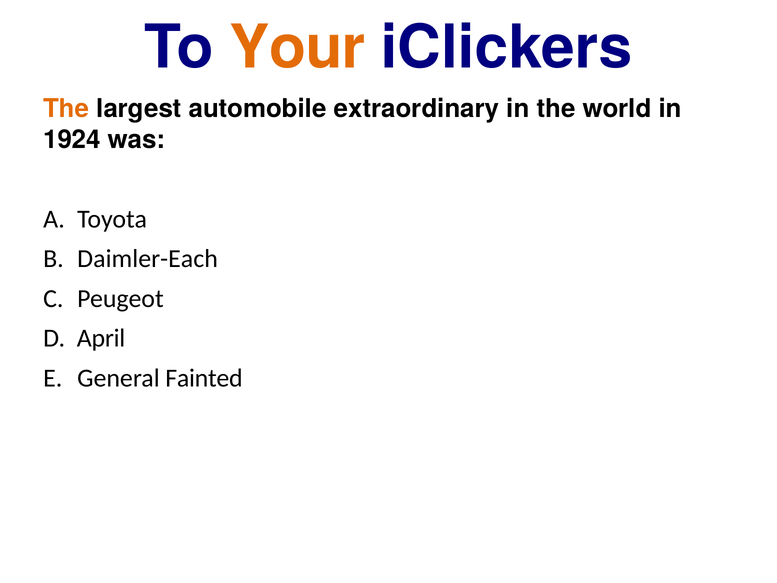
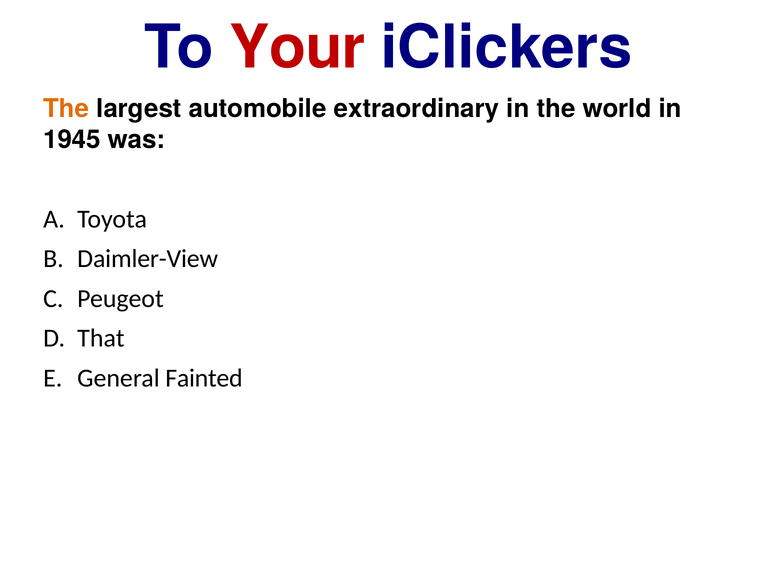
Your colour: orange -> red (297, 48)
1924: 1924 -> 1945 (72, 140)
Daimler-Each: Daimler-Each -> Daimler-View (148, 259)
April: April -> That (101, 338)
